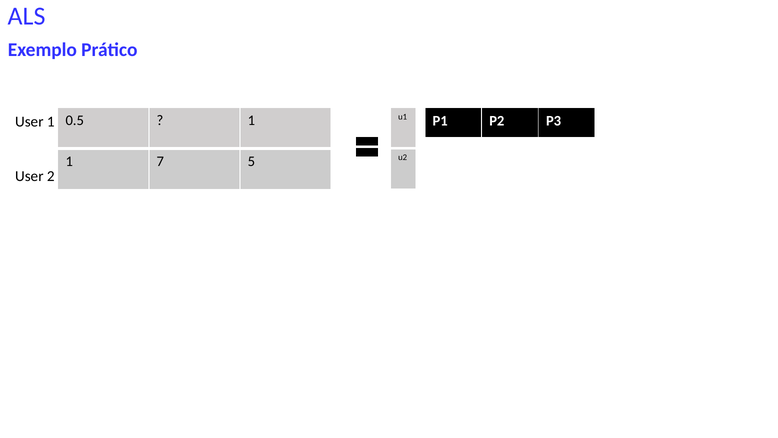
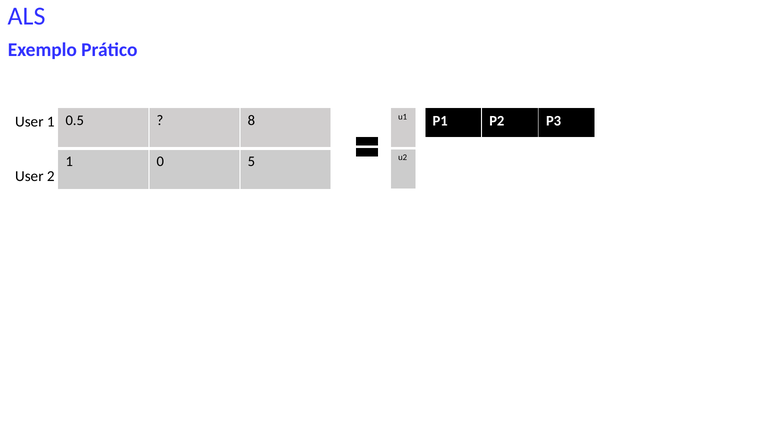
1: 1 -> 8 (251, 120)
7: 7 -> 0 (160, 161)
